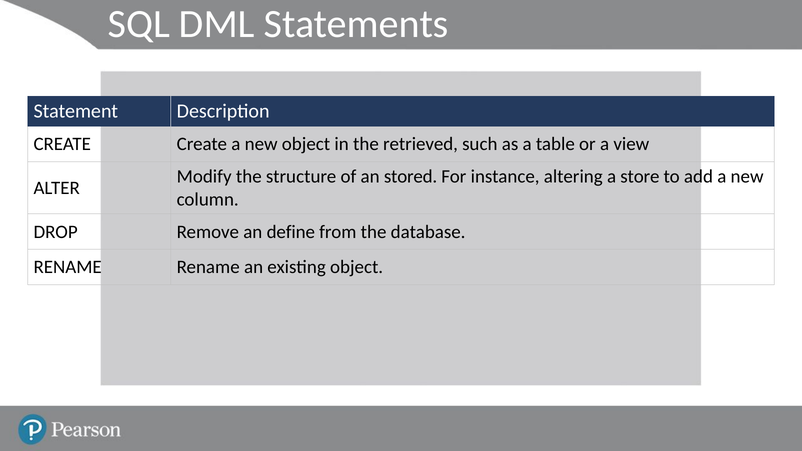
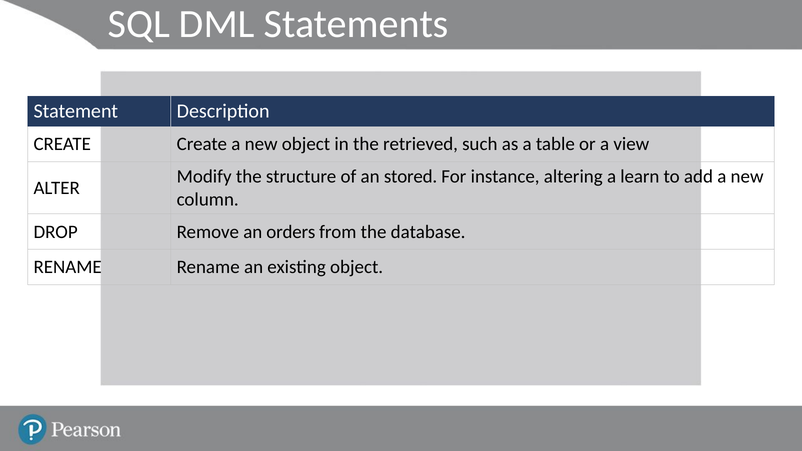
store: store -> learn (640, 177)
define: define -> orders (291, 232)
